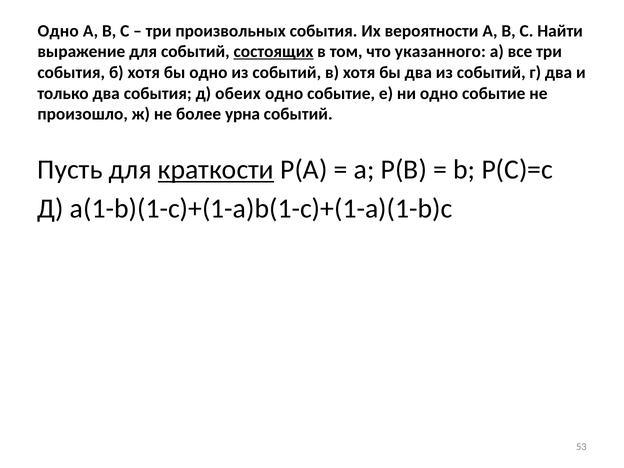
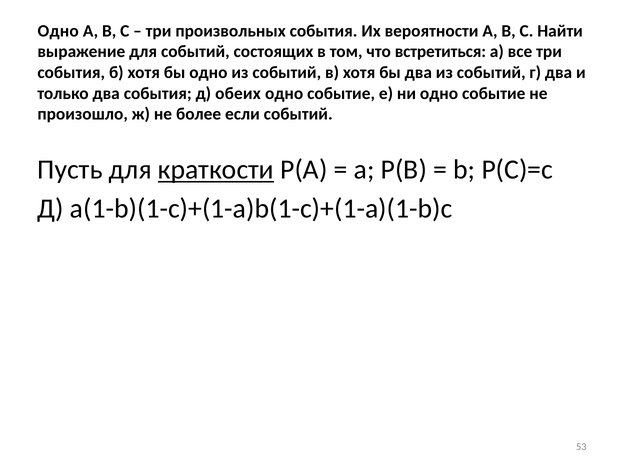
состоящих underline: present -> none (273, 52)
указанного: указанного -> встретиться (440, 52)
урна: урна -> если (242, 114)
